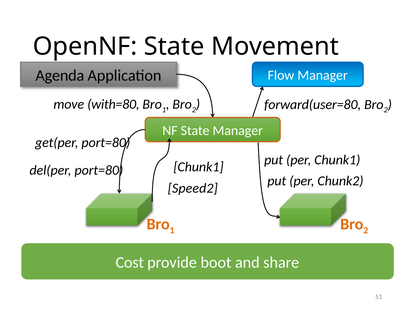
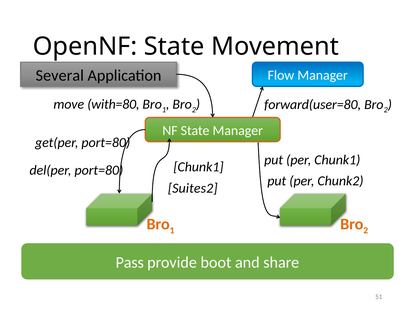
Agenda: Agenda -> Several (60, 75)
Speed2: Speed2 -> Suites2 (193, 188)
Cost: Cost -> Pass (130, 263)
